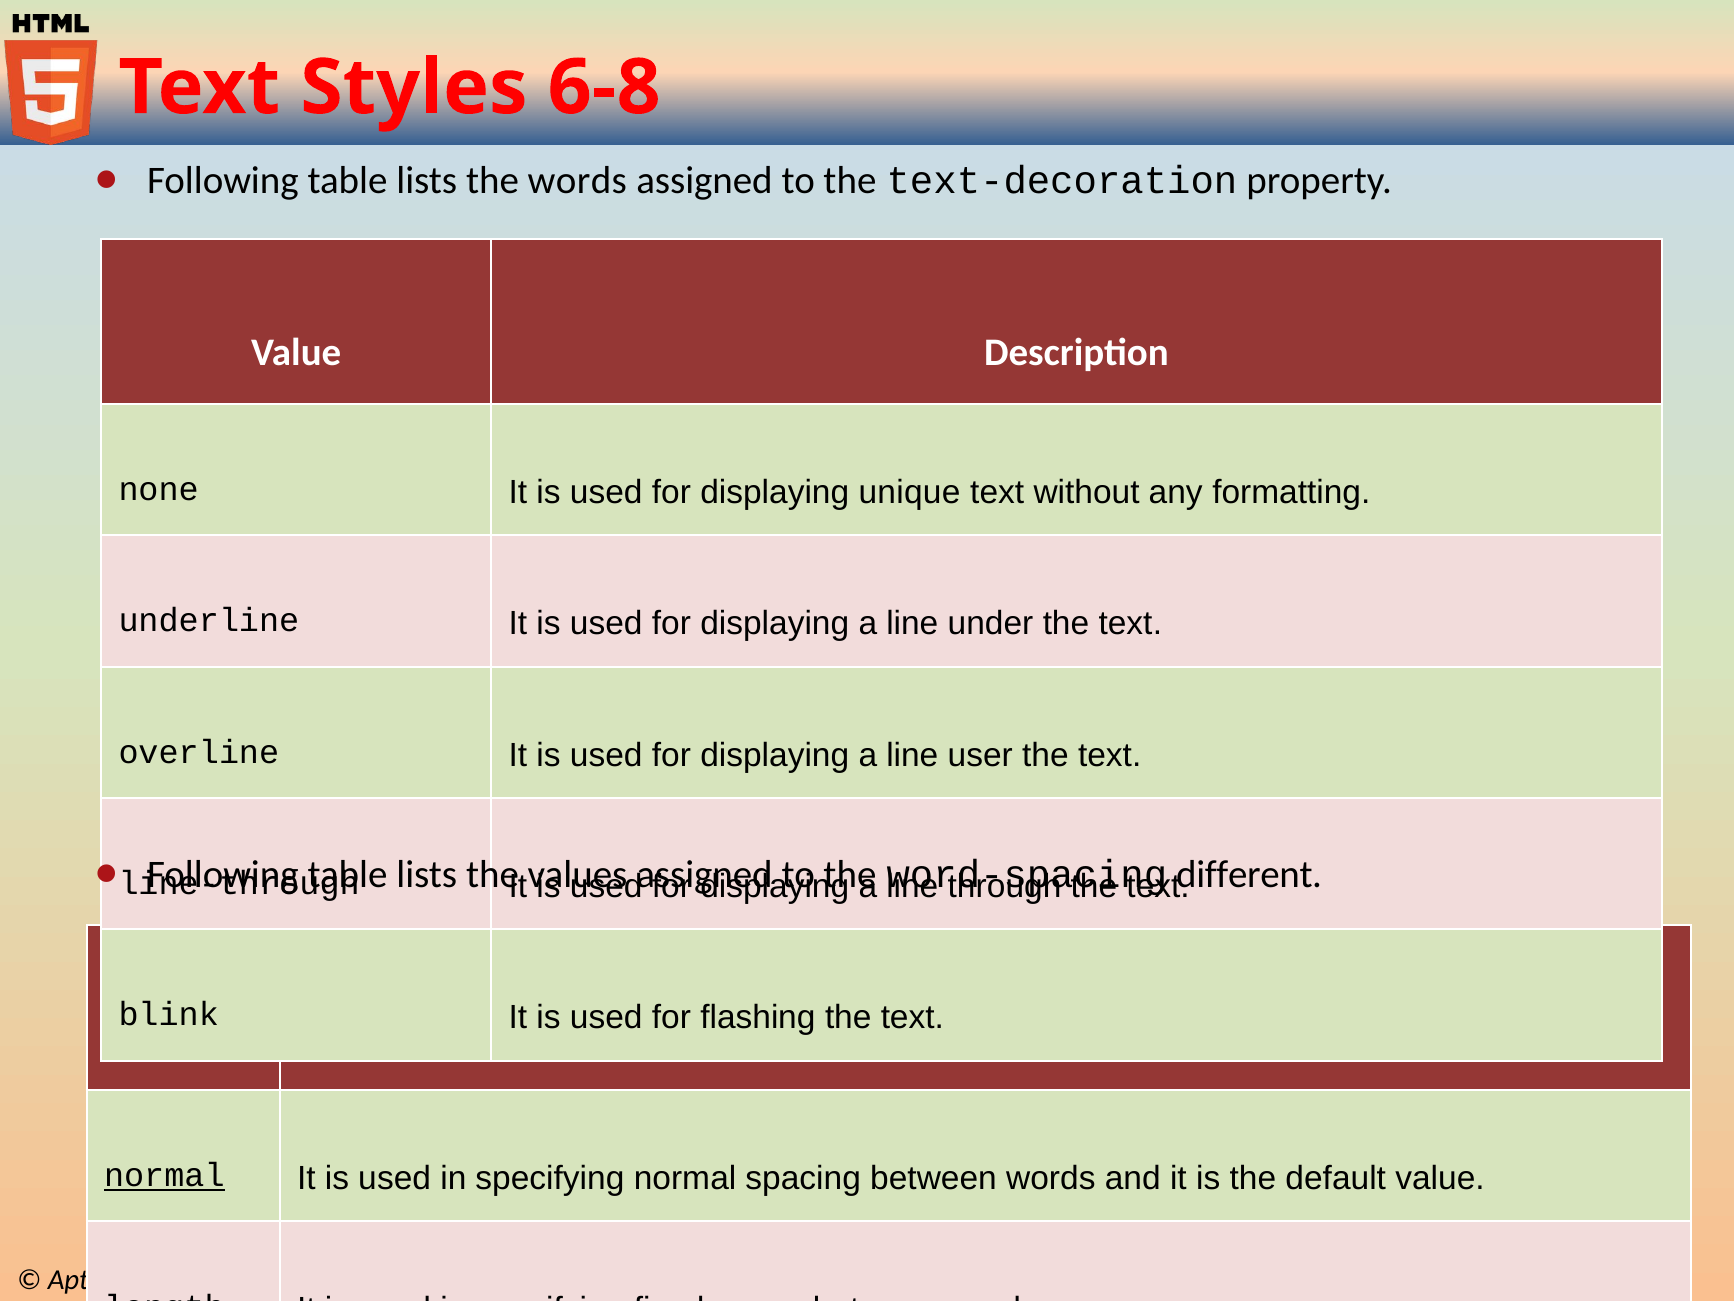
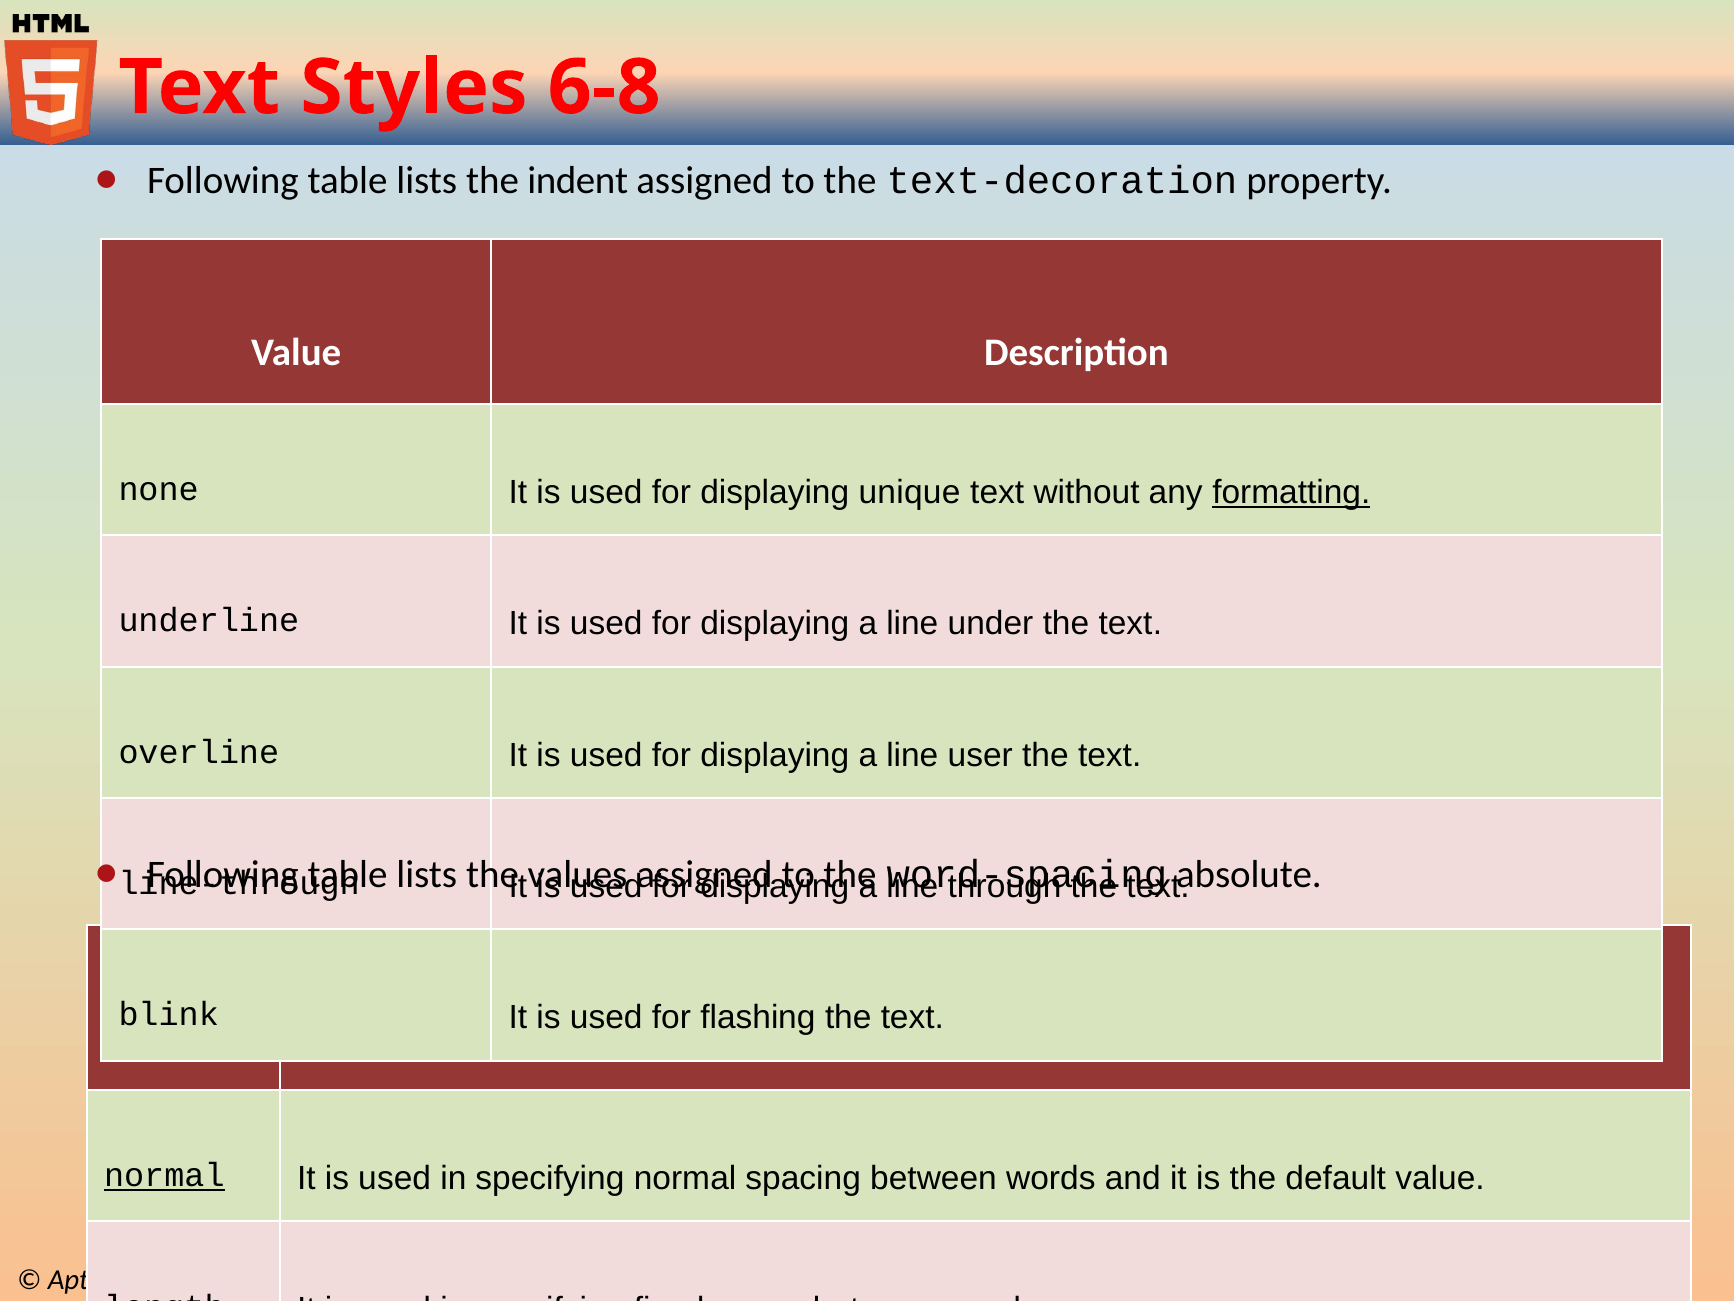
the words: words -> indent (578, 181)
formatting underline: none -> present (1291, 492)
different: different -> absolute (1249, 875)
